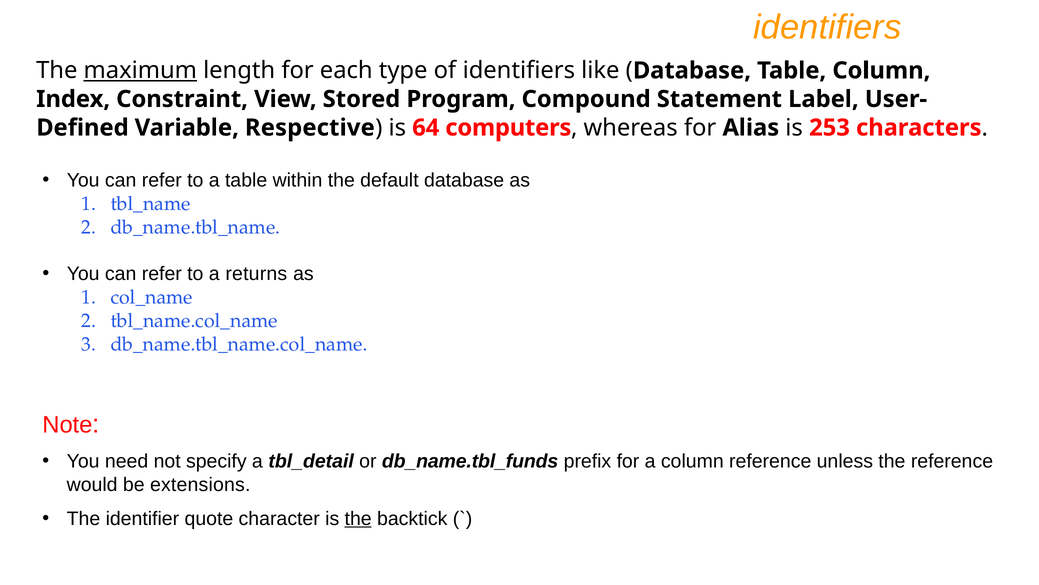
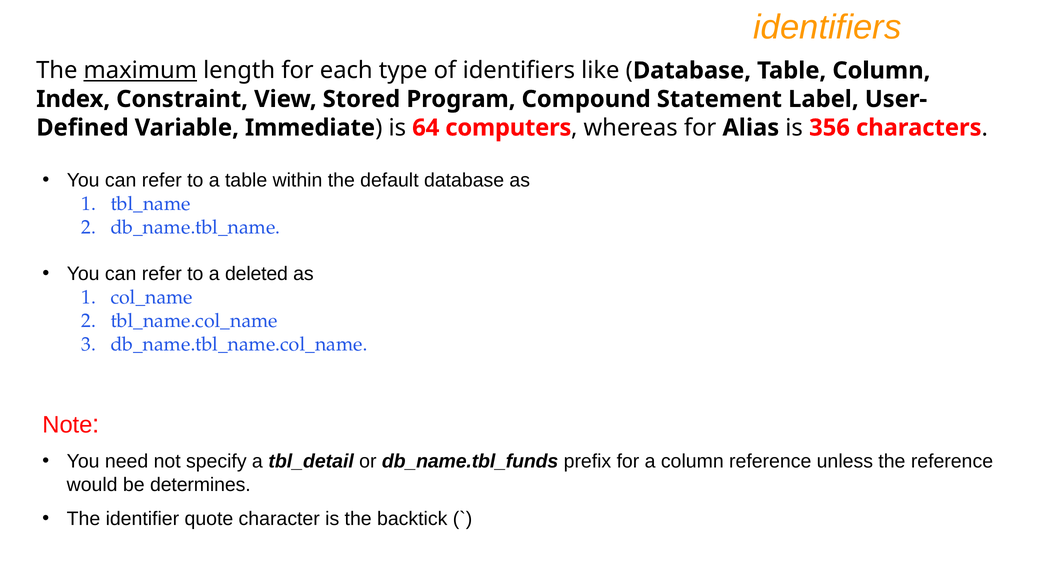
Respective: Respective -> Immediate (310, 128)
253: 253 -> 356 (830, 128)
returns: returns -> deleted (256, 274)
extensions: extensions -> determines (200, 484)
the underline: present -> none (358, 518)
